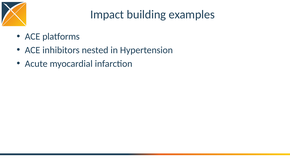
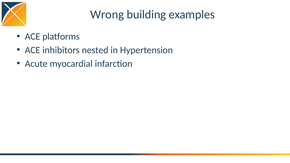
Impact: Impact -> Wrong (107, 14)
